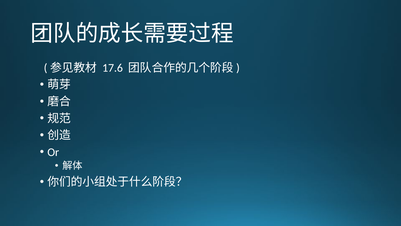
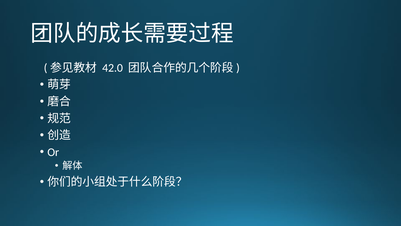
17.6: 17.6 -> 42.0 (113, 68)
